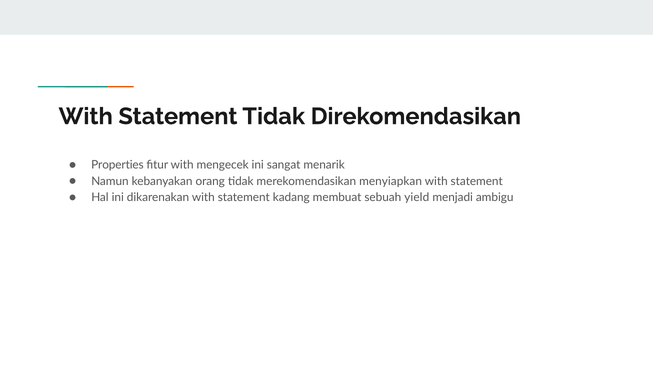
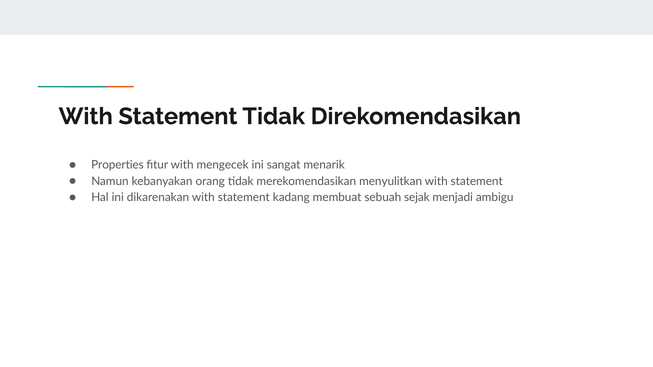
menyiapkan: menyiapkan -> menyulitkan (391, 181)
yield: yield -> sejak (417, 198)
